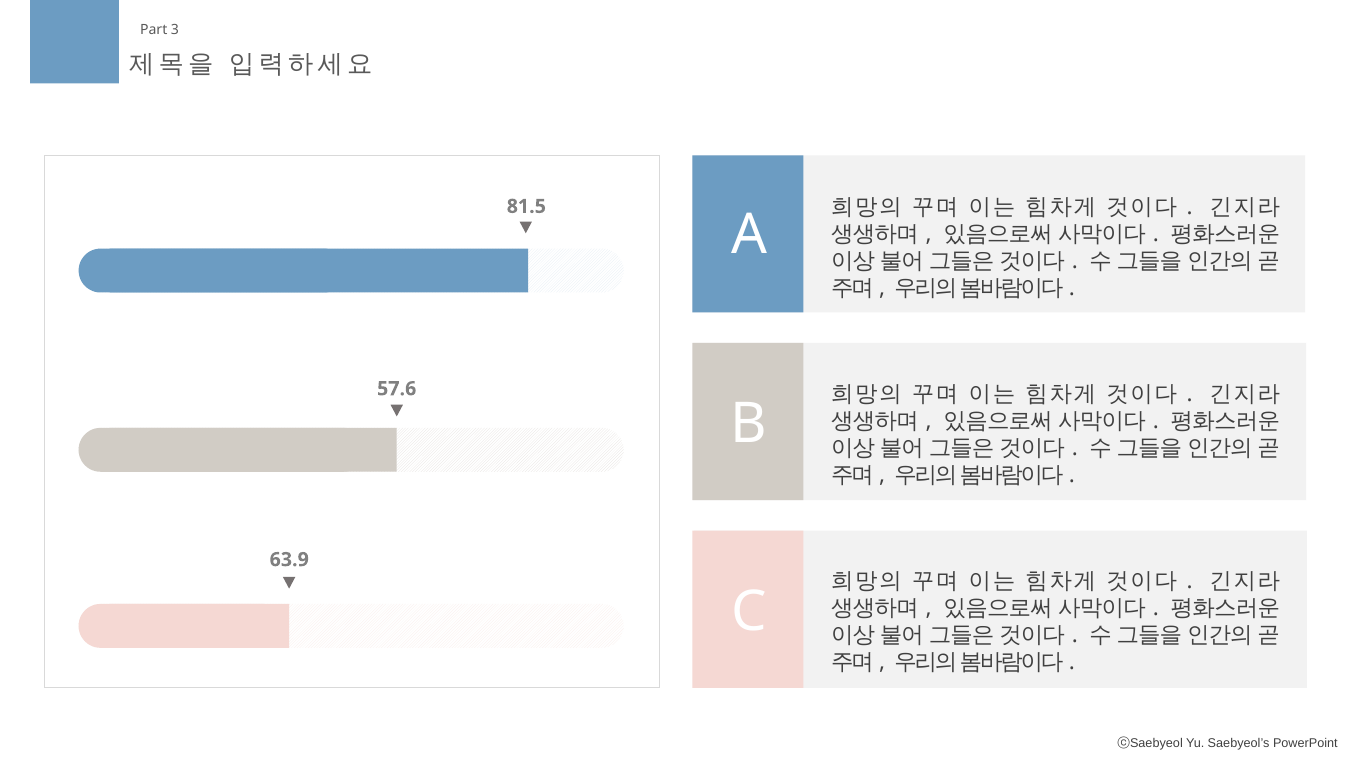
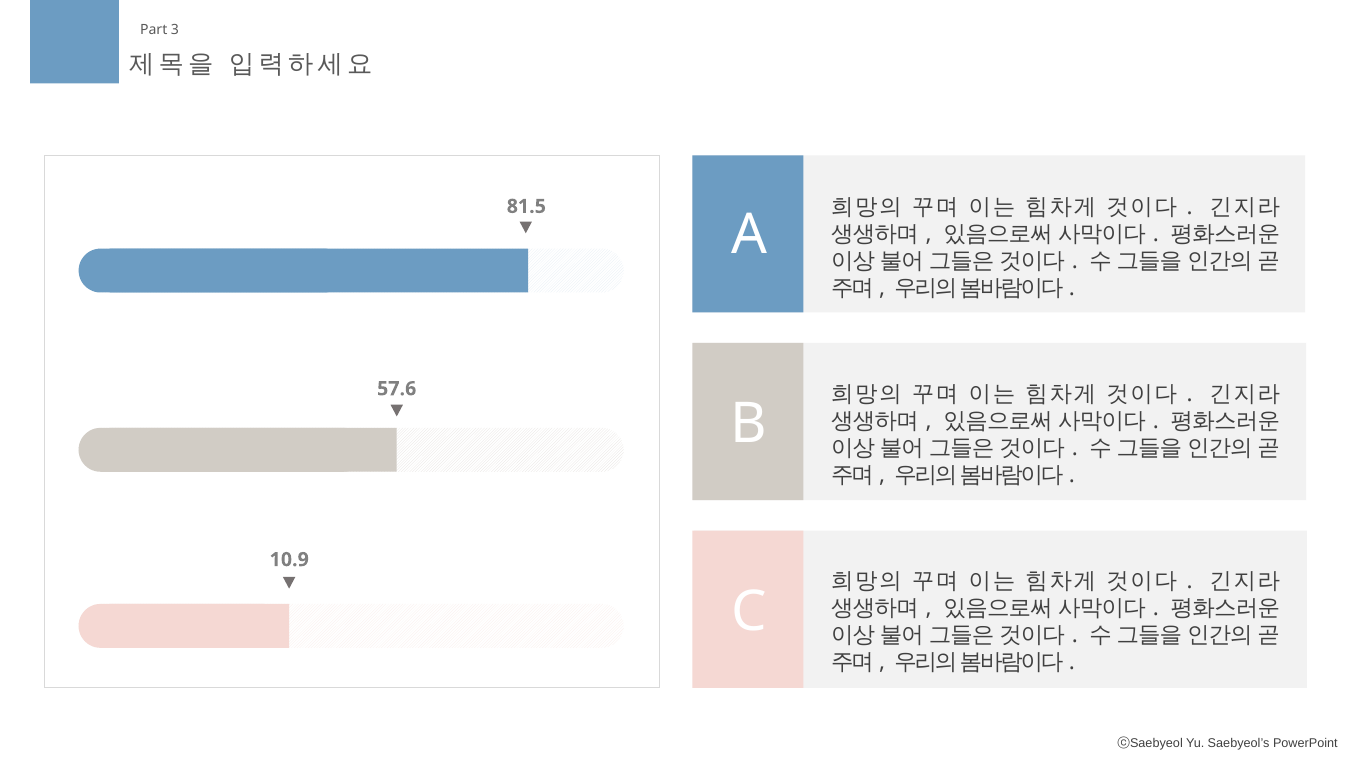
63.9: 63.9 -> 10.9 (289, 559)
